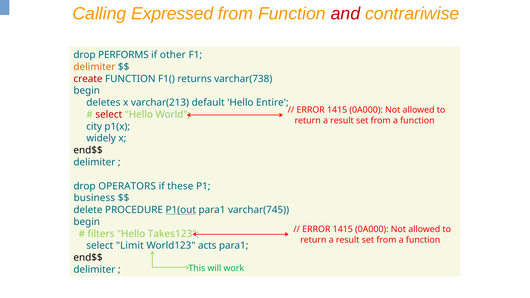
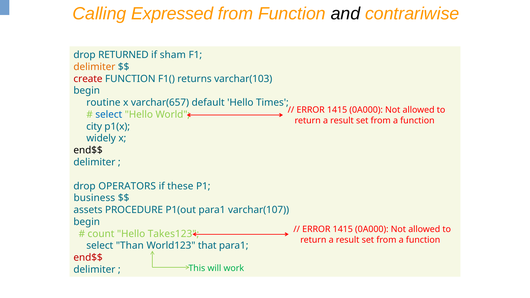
and colour: red -> black (345, 14)
PERFORMS: PERFORMS -> RETURNED (123, 55)
other: other -> sham (173, 55)
varchar(738: varchar(738 -> varchar(103 (243, 79)
deletes: deletes -> routine (103, 103)
varchar(213: varchar(213 -> varchar(657 (160, 103)
Entire: Entire -> Times (272, 103)
select colour: red -> blue (109, 115)
delete: delete -> assets (88, 210)
P1(out underline: present -> none (181, 210)
varchar(745: varchar(745 -> varchar(107 (259, 210)
filters: filters -> count (101, 234)
Limit: Limit -> Than (130, 246)
acts: acts -> that (207, 246)
end$$ colour: black -> red (88, 258)
